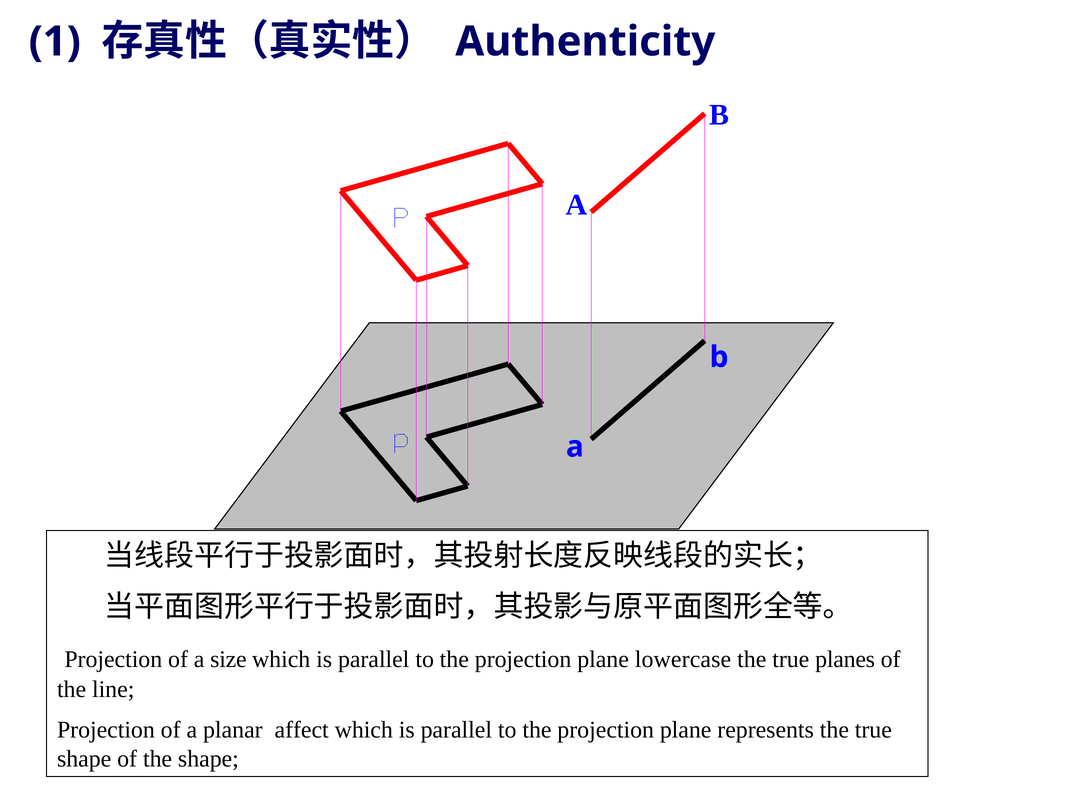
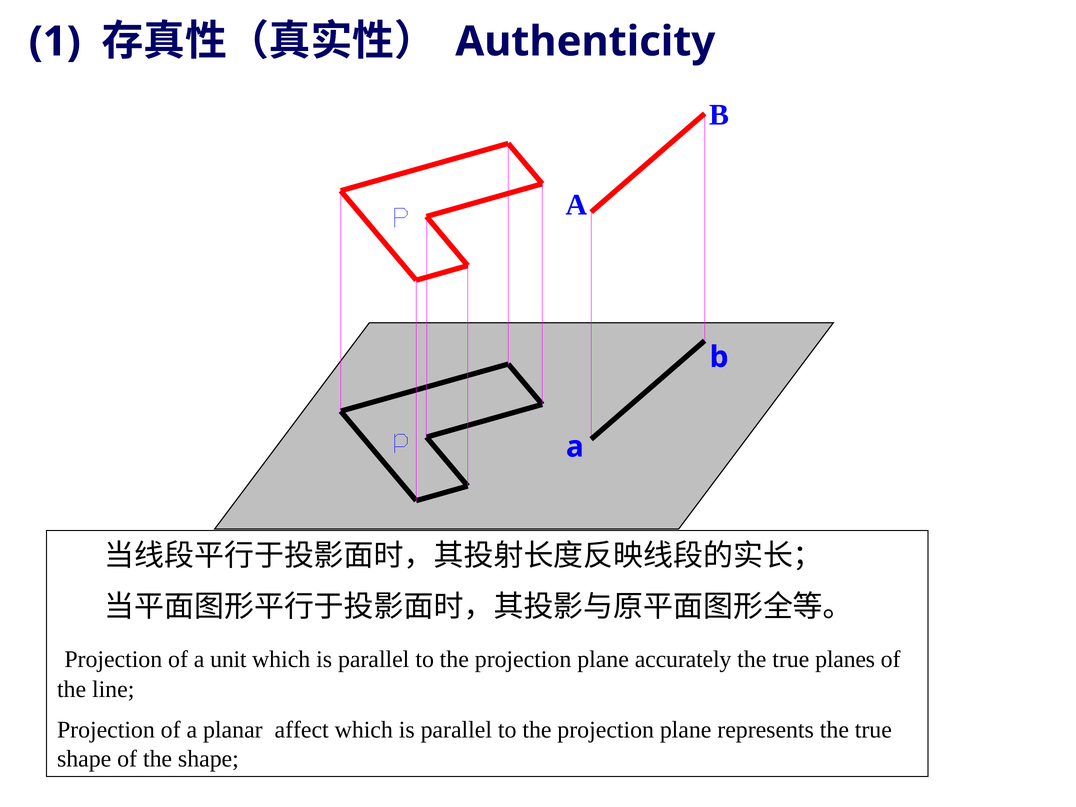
size: size -> unit (228, 659)
lowercase: lowercase -> accurately (683, 659)
